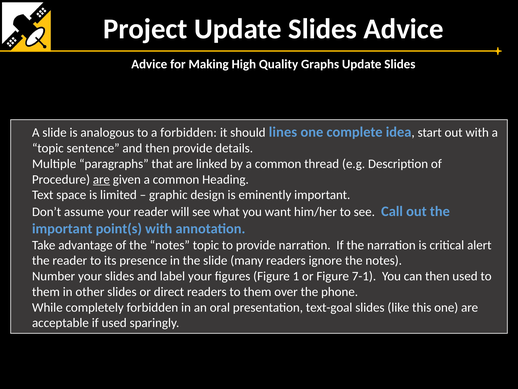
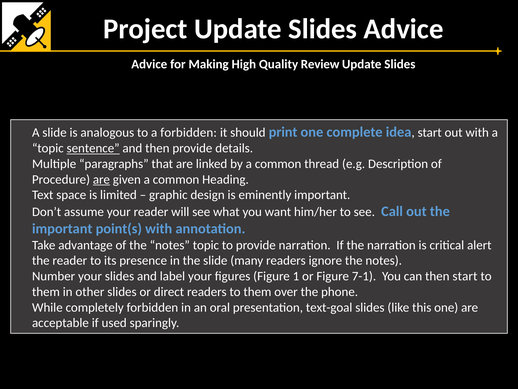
Graphs: Graphs -> Review (320, 64)
lines: lines -> print (283, 132)
sentence underline: none -> present (93, 148)
then used: used -> start (465, 276)
